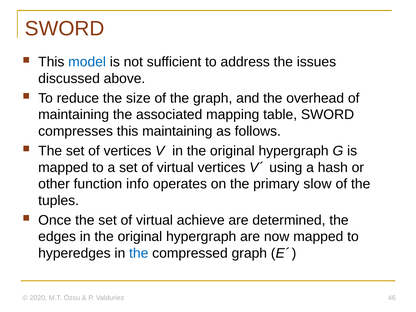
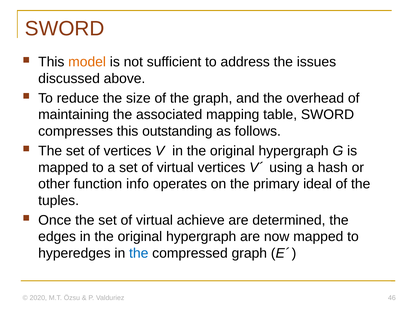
model colour: blue -> orange (87, 62)
this maintaining: maintaining -> outstanding (177, 131)
slow: slow -> ideal (318, 184)
